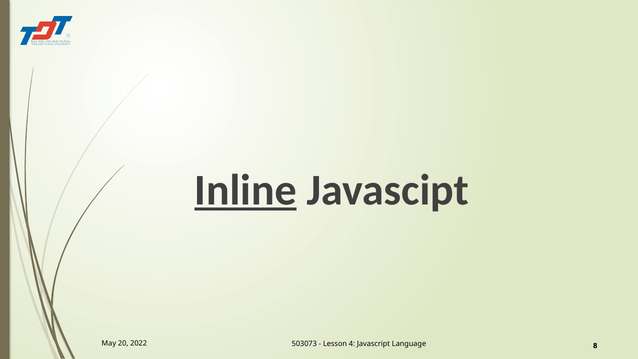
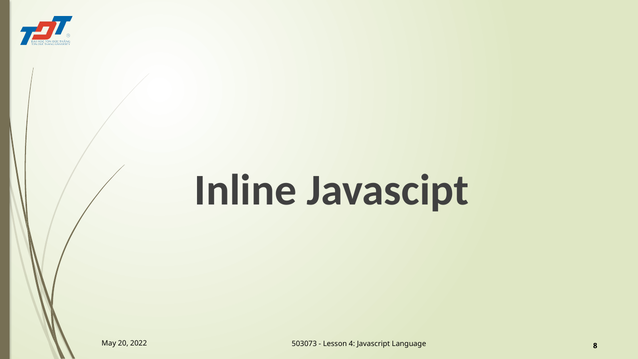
Inline underline: present -> none (245, 190)
